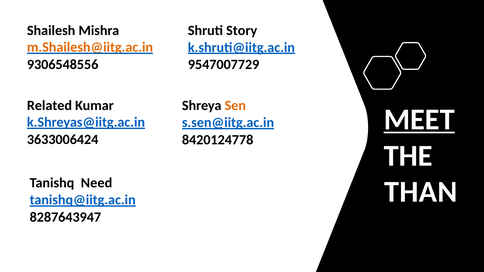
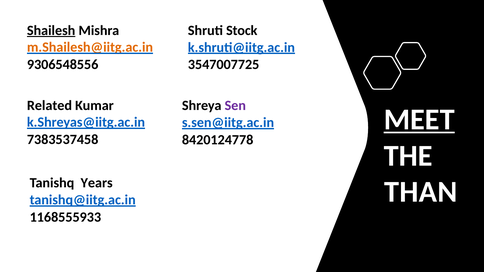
Shailesh underline: none -> present (51, 30)
Story: Story -> Stock (242, 31)
9547007729: 9547007729 -> 3547007725 (224, 65)
Sen colour: orange -> purple (235, 106)
3633006424: 3633006424 -> 7383537458 (63, 140)
Need: Need -> Years (97, 183)
8287643947: 8287643947 -> 1168555933 (65, 217)
